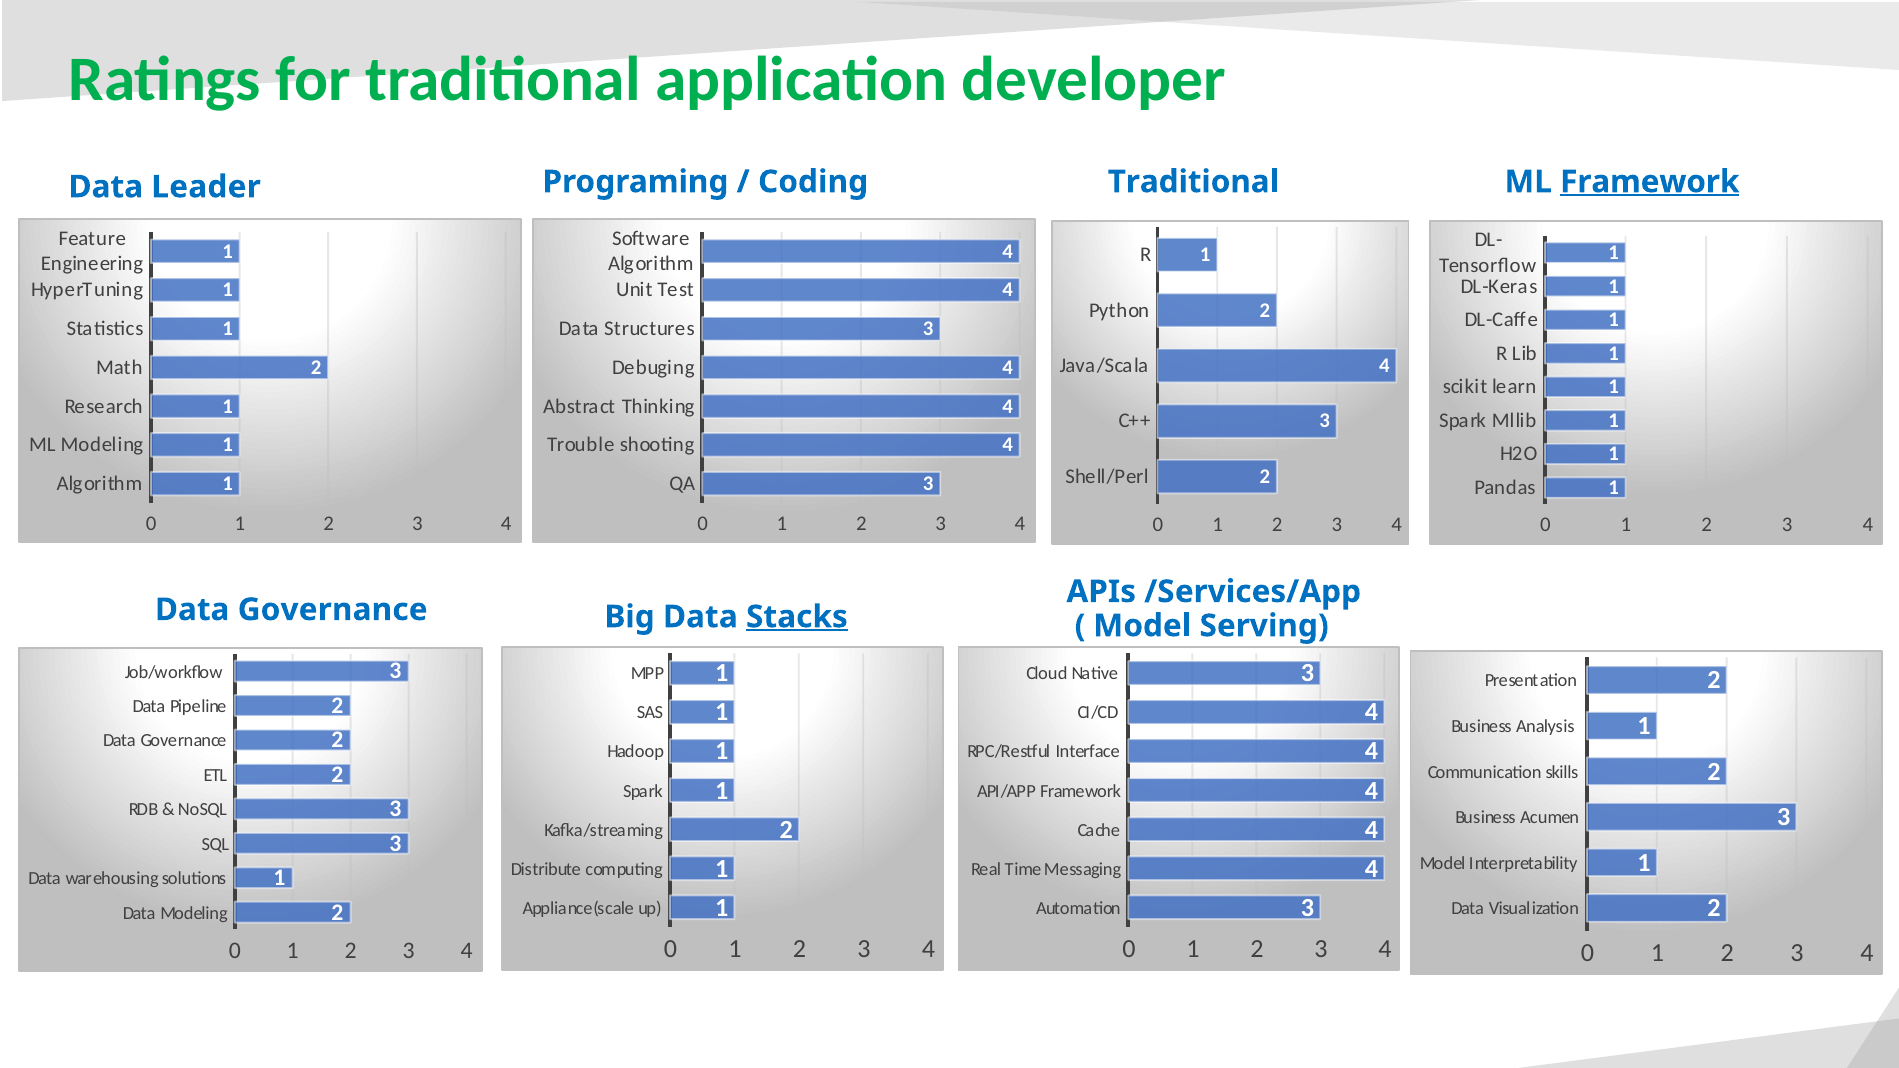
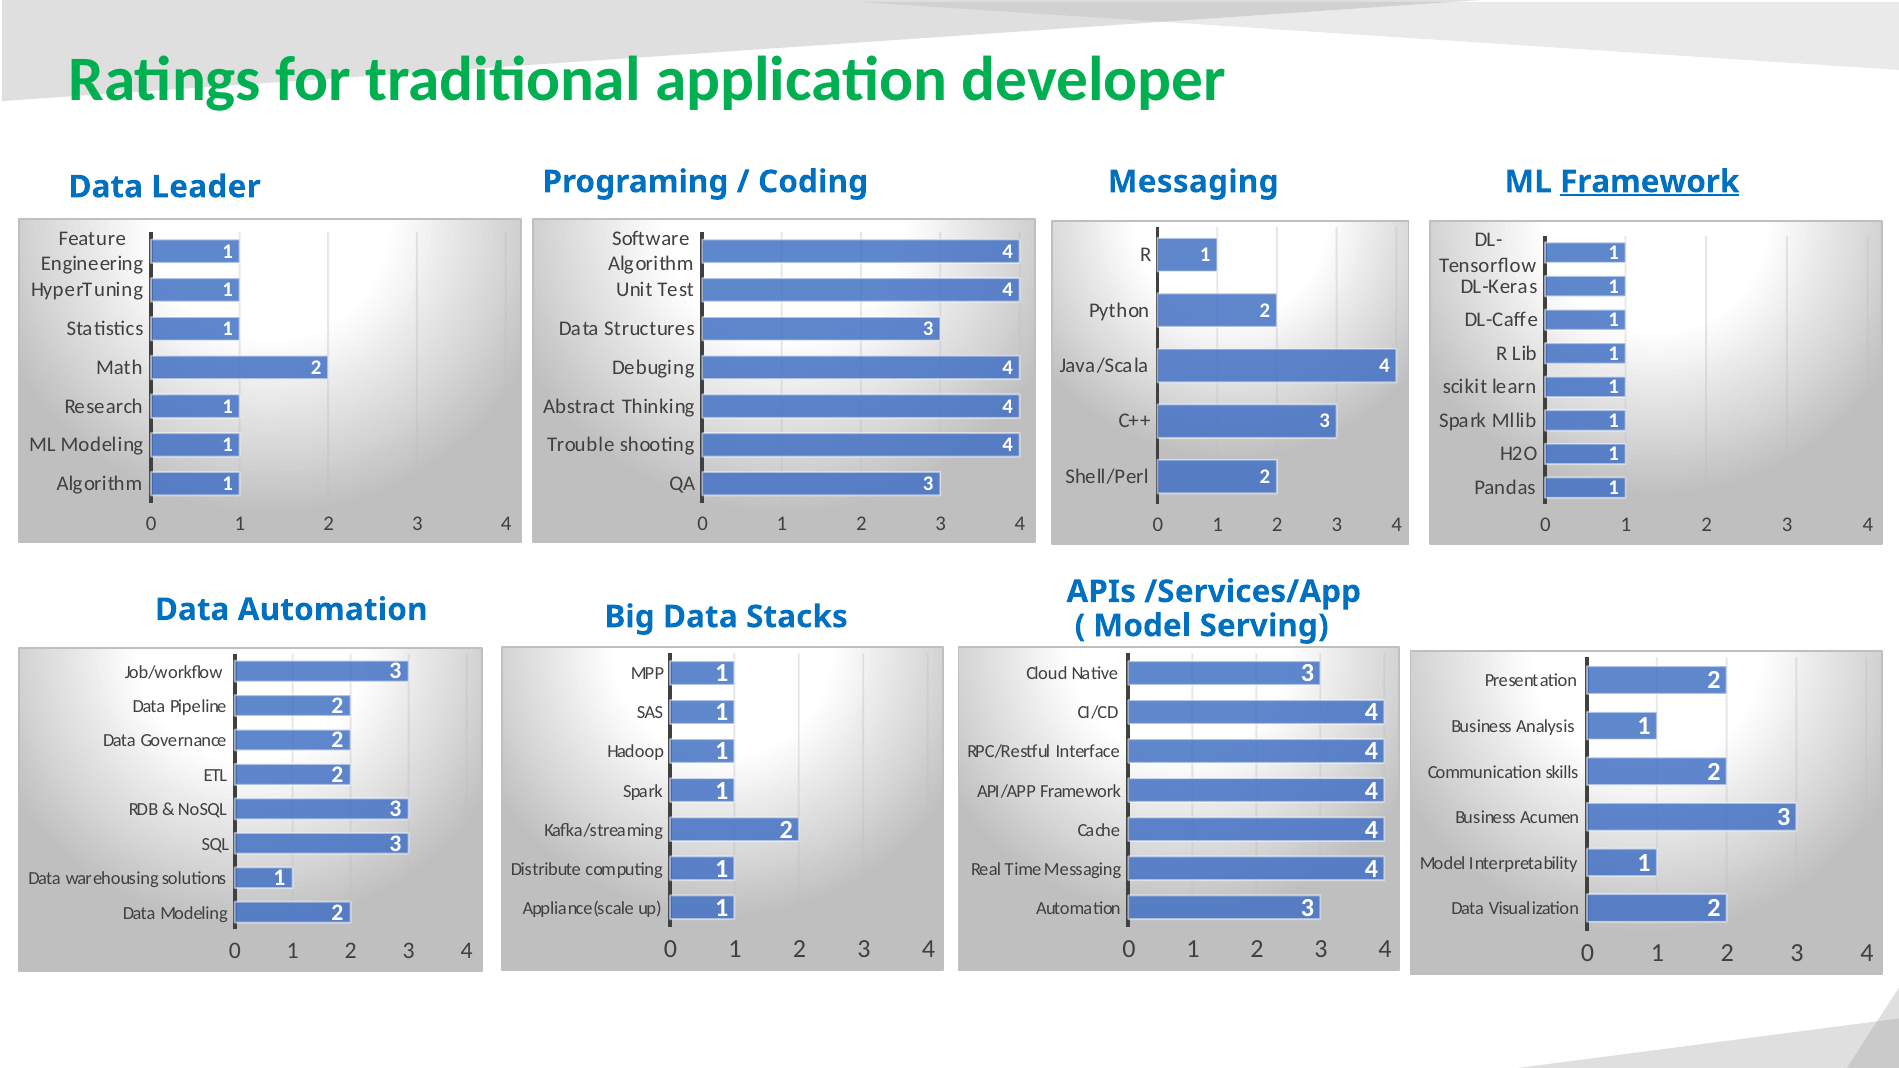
Coding Traditional: Traditional -> Messaging (1193, 182)
Governance: Governance -> Automation (333, 610)
Stacks underline: present -> none (797, 617)
